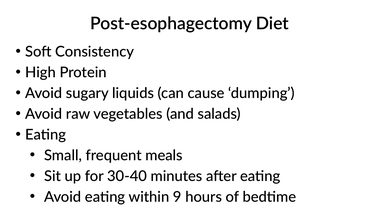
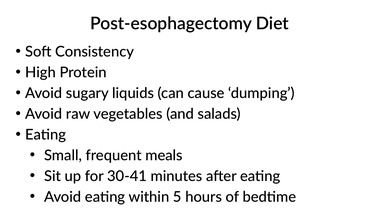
30-40: 30-40 -> 30-41 (127, 176)
9: 9 -> 5 (177, 197)
